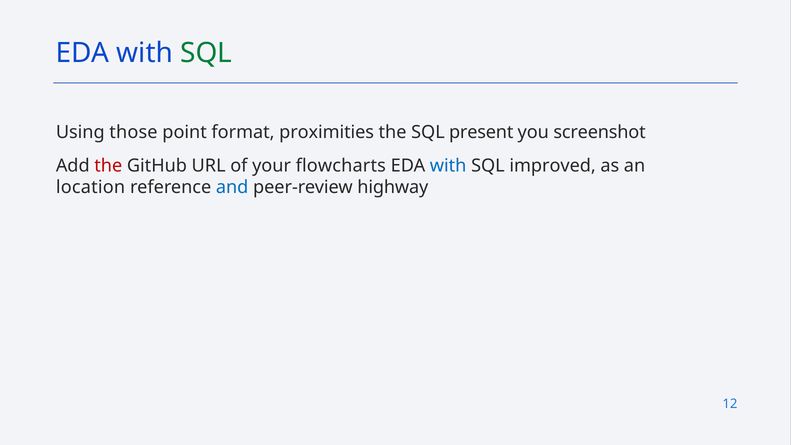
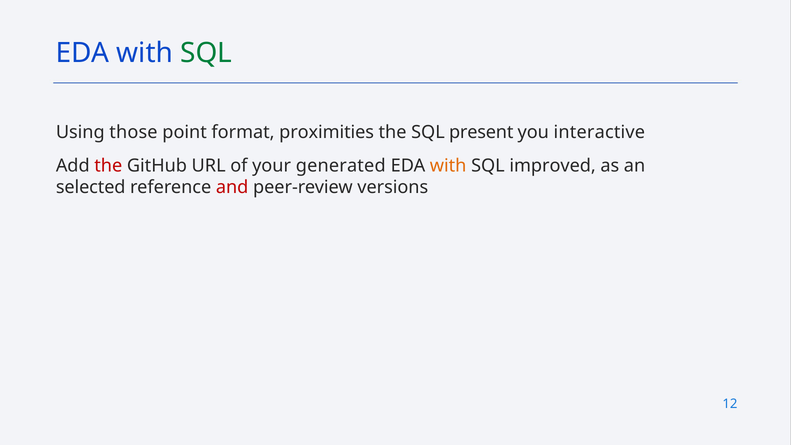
screenshot: screenshot -> interactive (599, 132)
flowcharts: flowcharts -> generated (341, 166)
with colour: blue -> orange (448, 166)
location: location -> selected (91, 187)
and colour: blue -> red (232, 187)
highway: highway -> versions (393, 187)
